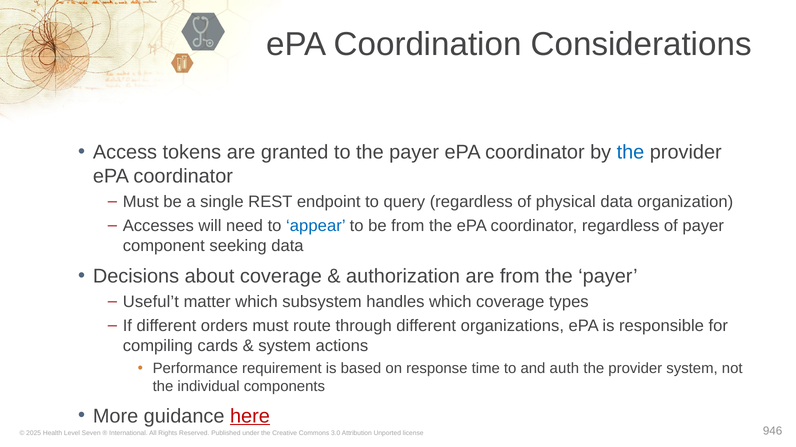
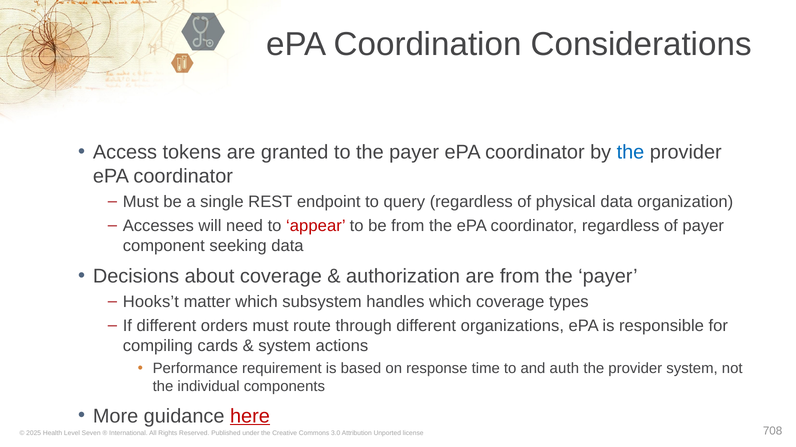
appear colour: blue -> red (316, 226)
Useful’t: Useful’t -> Hooks’t (151, 302)
946: 946 -> 708 (773, 431)
